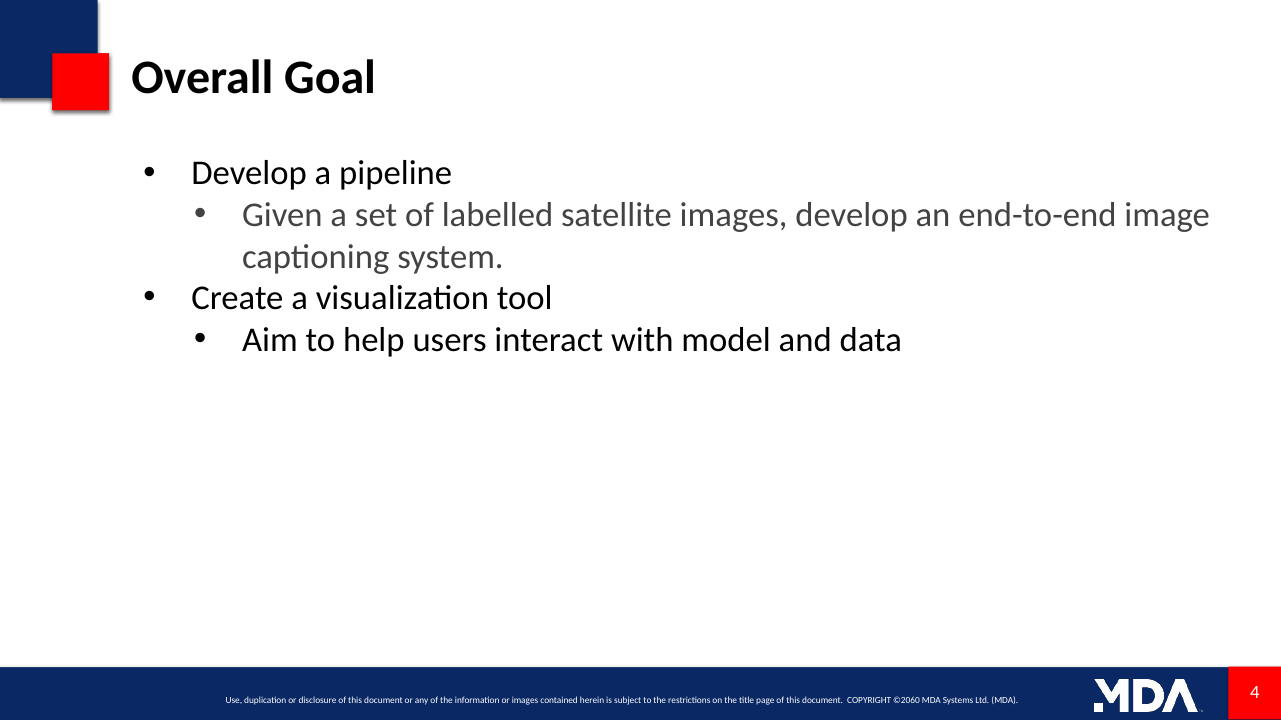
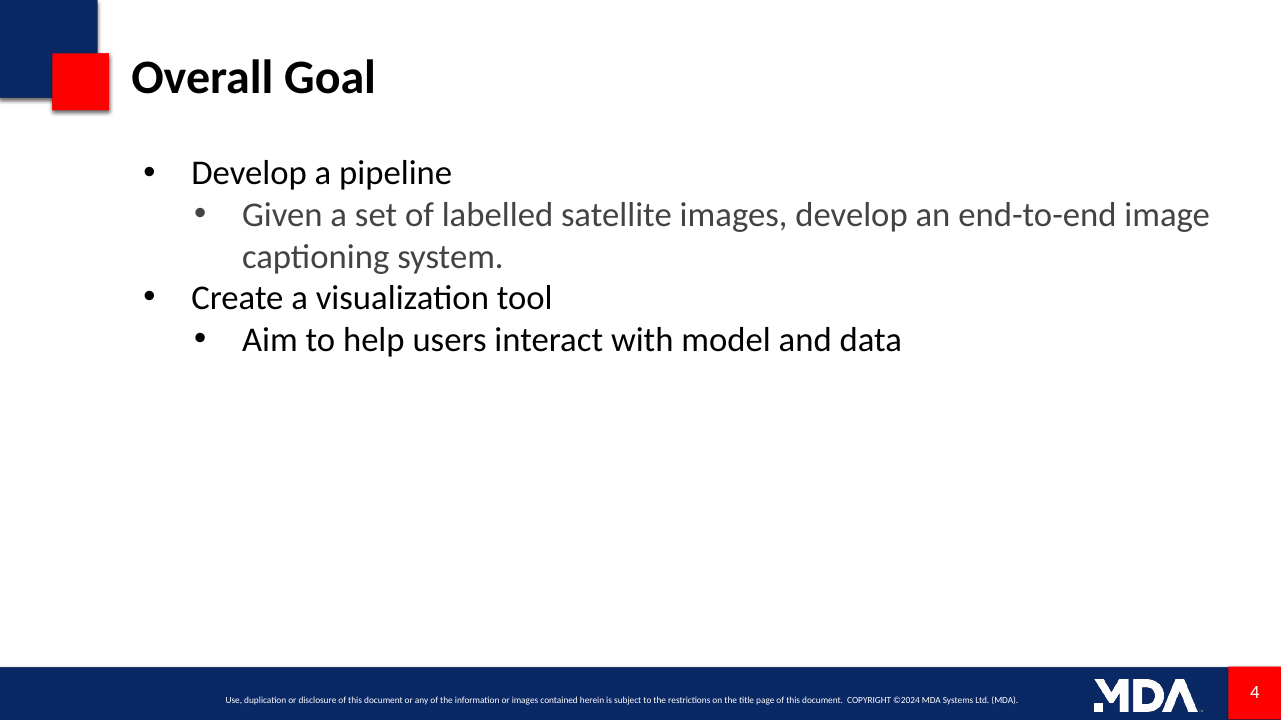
©2060: ©2060 -> ©2024 (906, 701)
